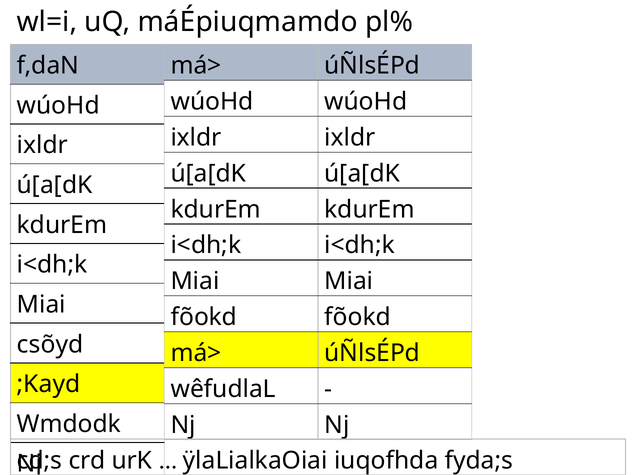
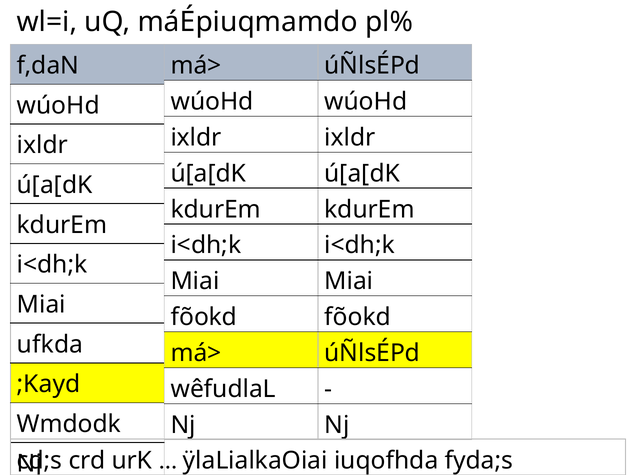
csõyd: csõyd -> ufkda (50, 345)
